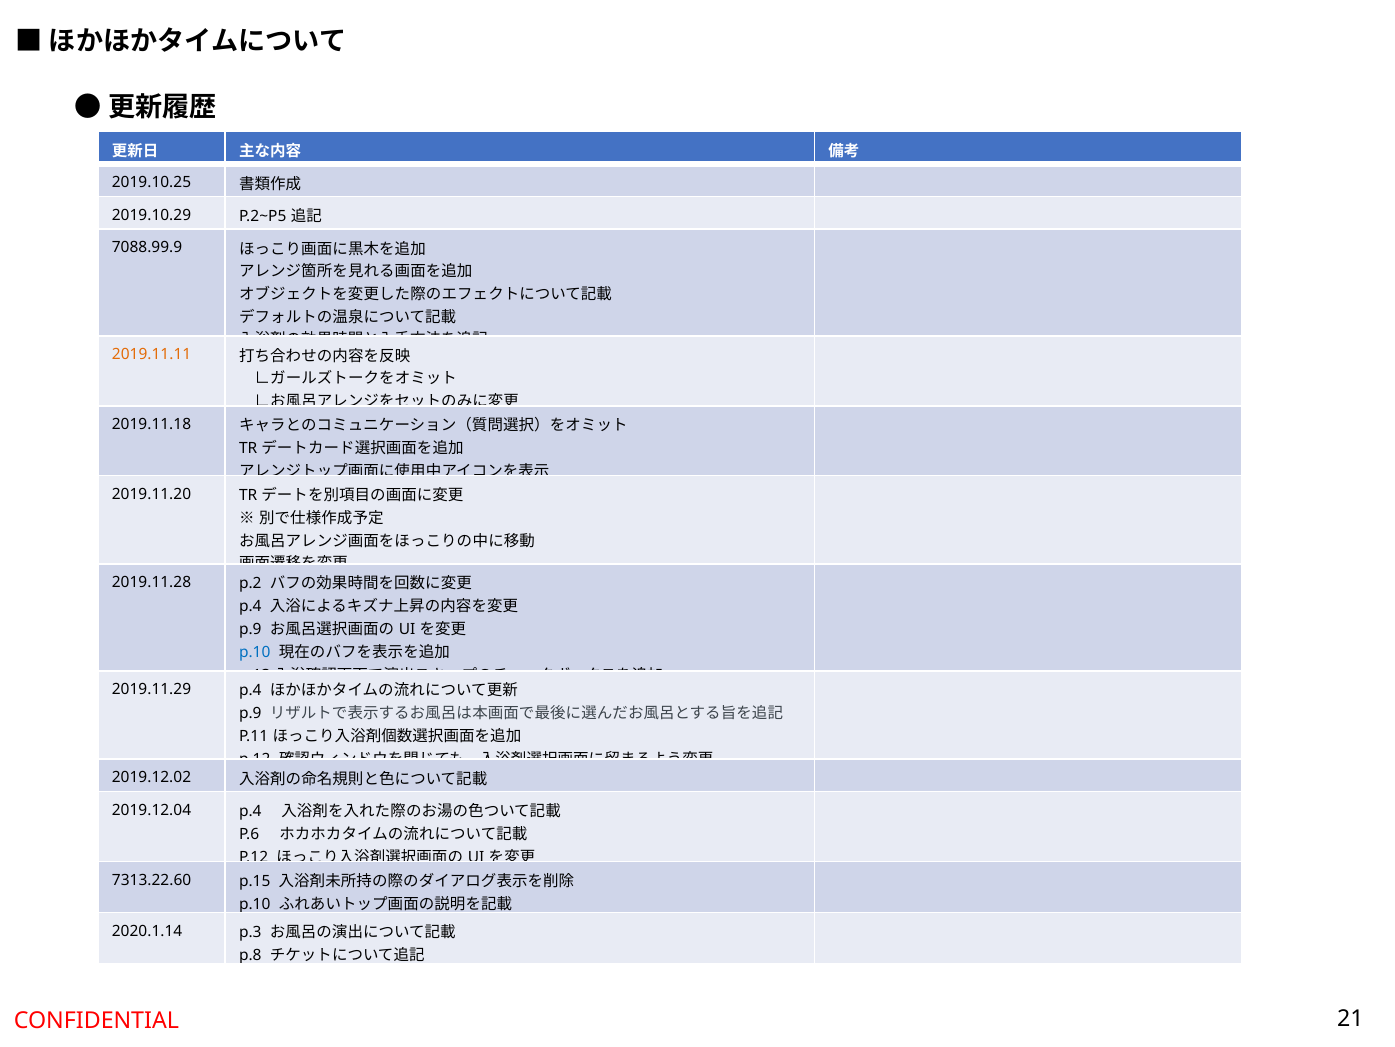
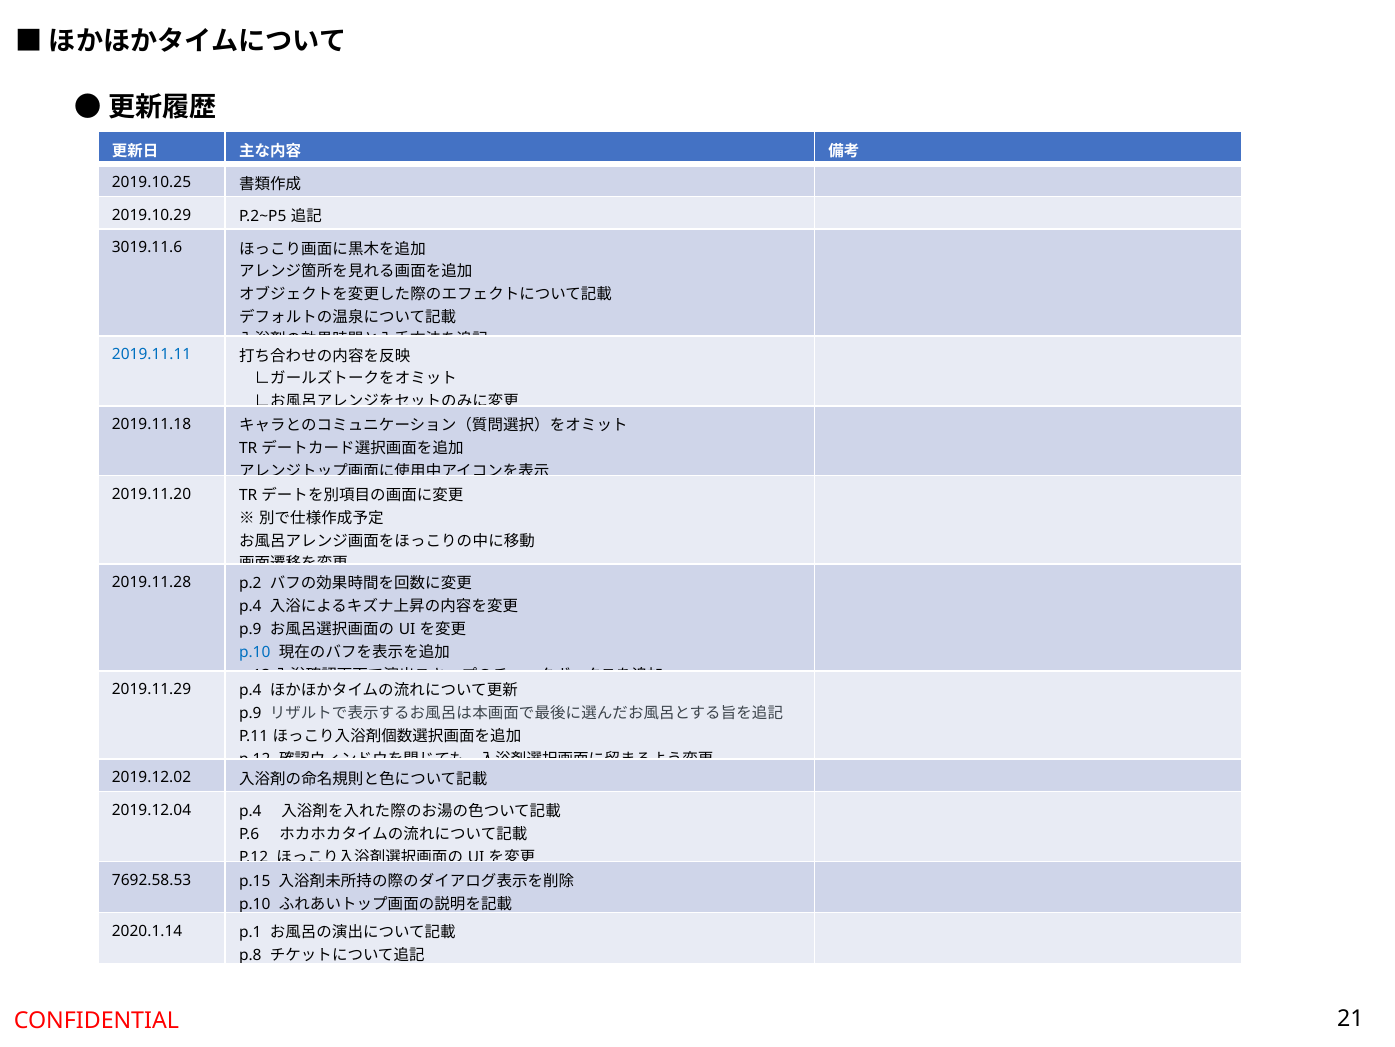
7088.99.9: 7088.99.9 -> 3019.11.6 (147, 248)
2019.11.11 colour: orange -> blue (152, 354)
7313.22.60: 7313.22.60 -> 7692.58.53 (152, 879)
p.3: p.3 -> p.1 (250, 932)
